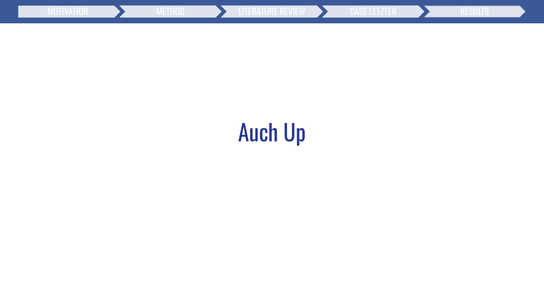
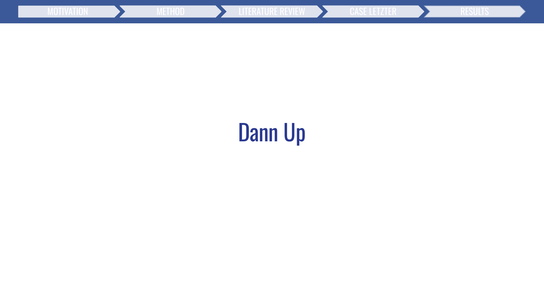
Auch: Auch -> Dann (258, 134)
